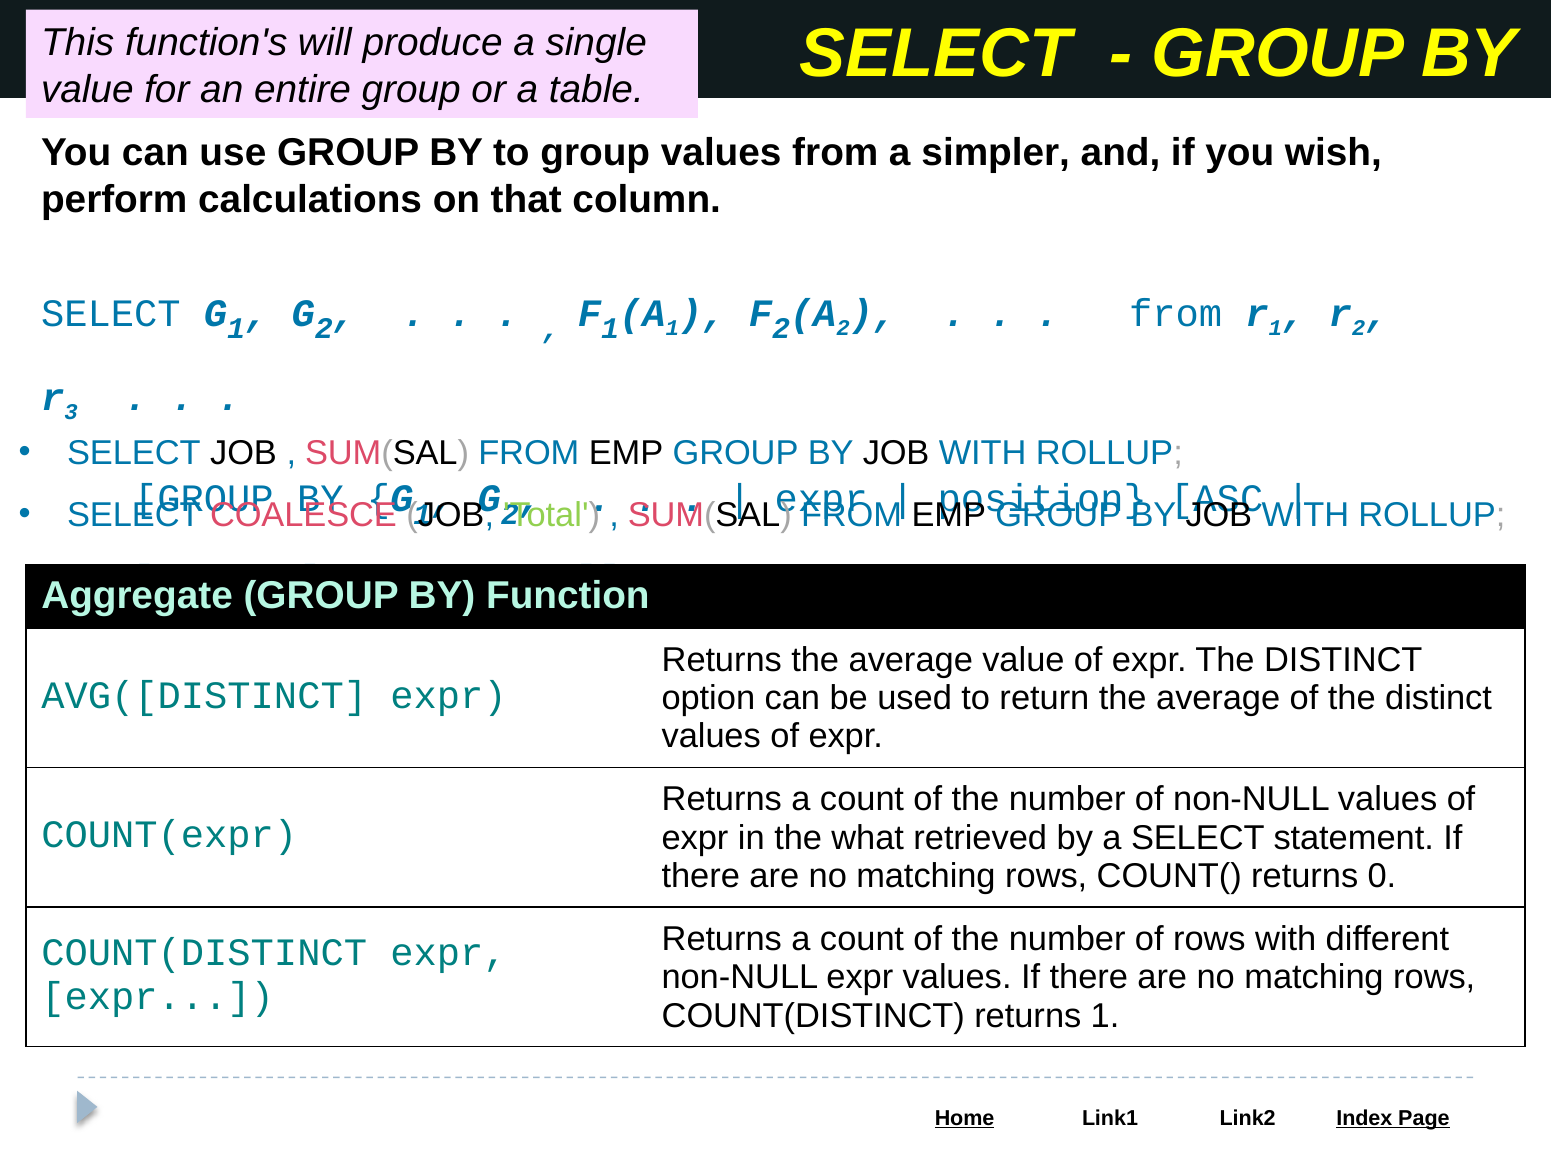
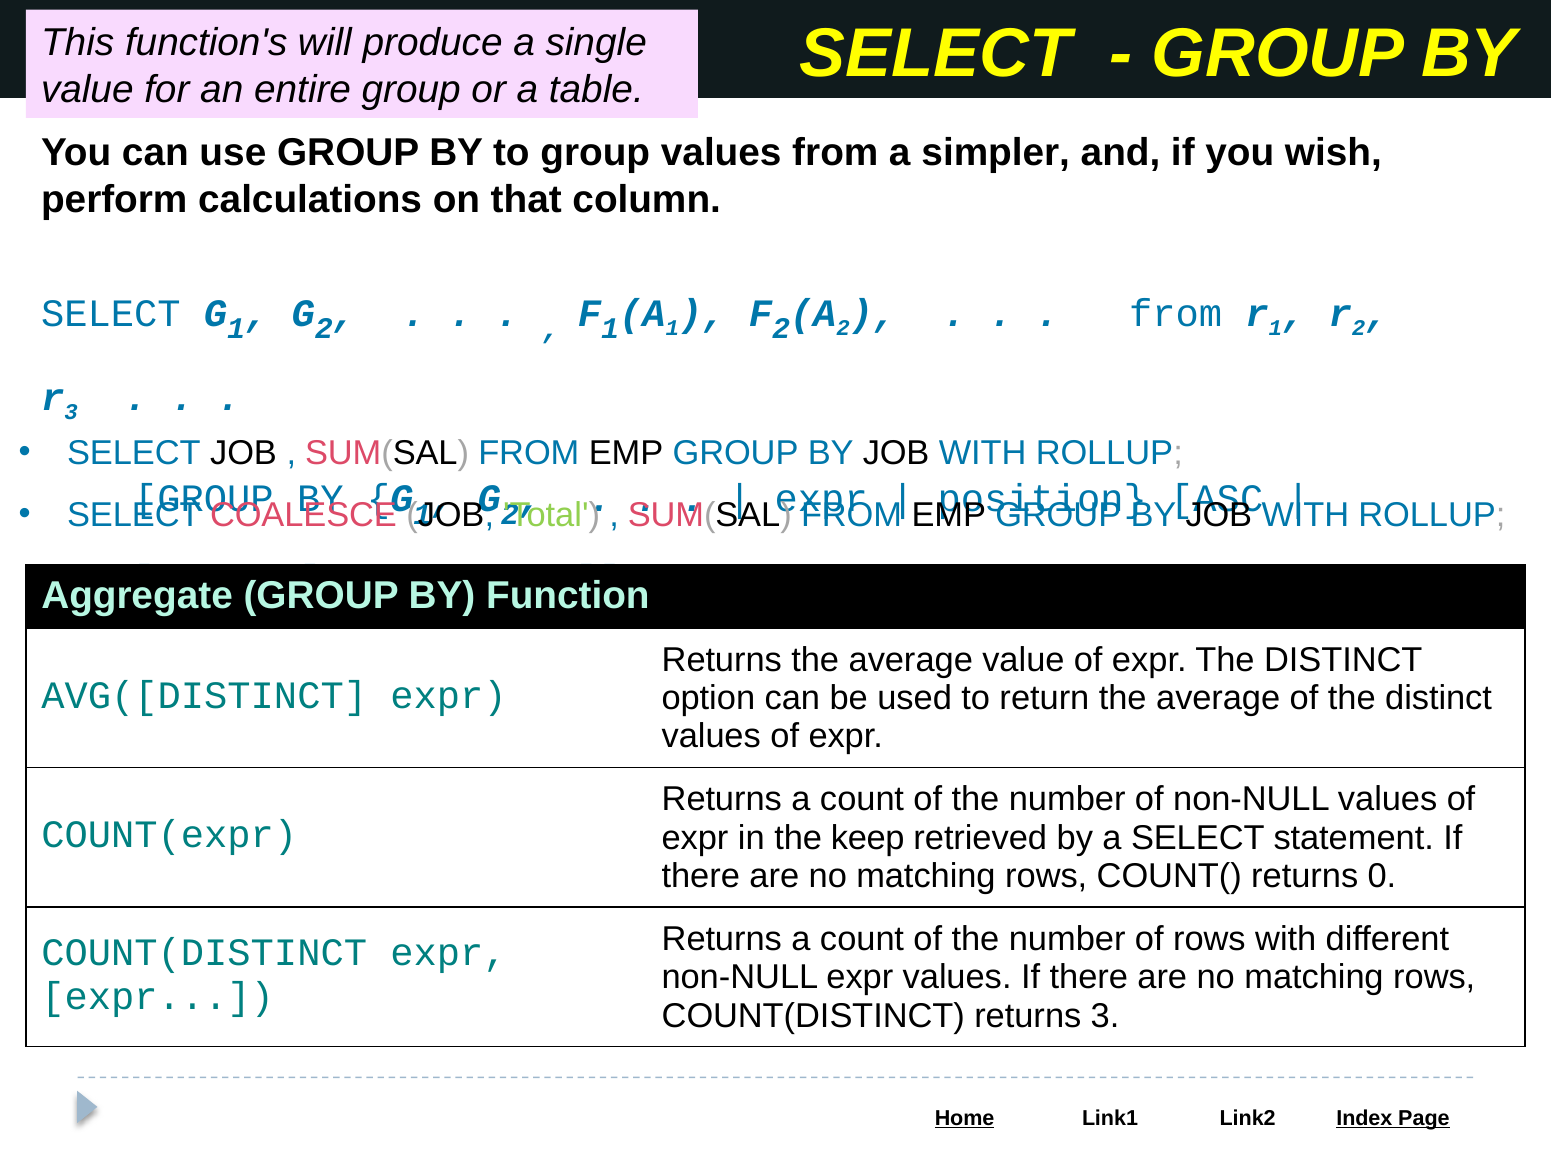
what: what -> keep (868, 838)
returns 1: 1 -> 3 (1105, 1016)
